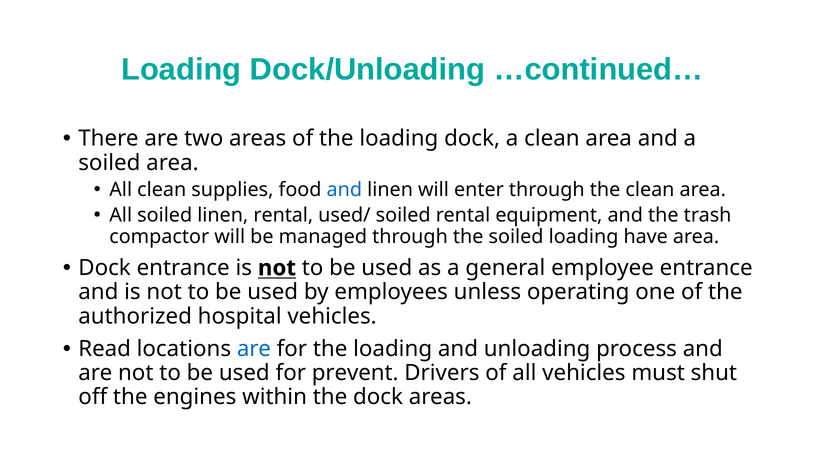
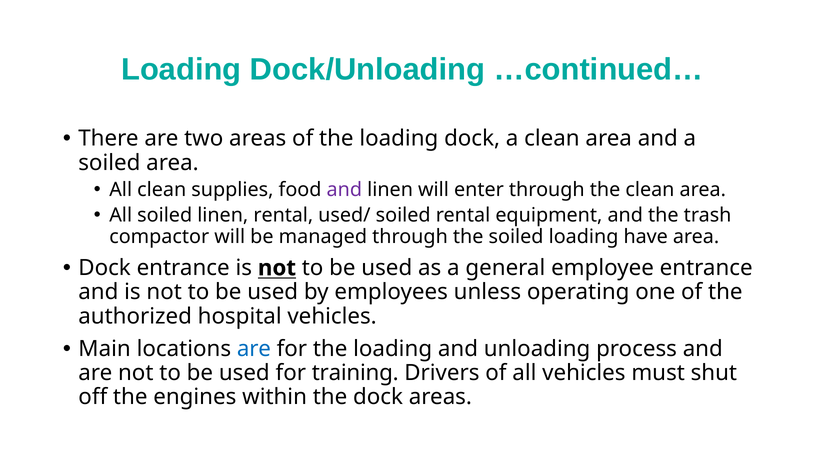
and colour: blue -> purple (344, 190)
Read: Read -> Main (105, 349)
prevent: prevent -> training (355, 373)
